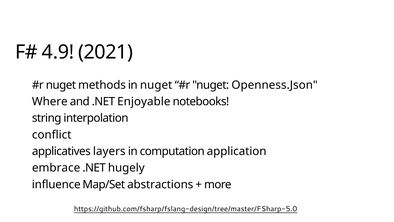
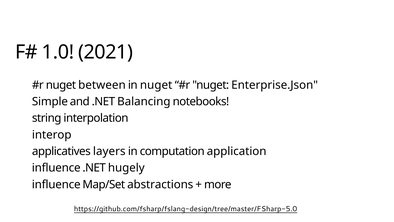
4.9: 4.9 -> 1.0 (58, 52)
methods: methods -> between (102, 85)
Openness.Json: Openness.Json -> Enterprise.Json (275, 85)
Where: Where -> Simple (50, 101)
Enjoyable: Enjoyable -> Balancing (144, 101)
conflict: conflict -> interop (52, 135)
embrace: embrace -> influence (56, 168)
